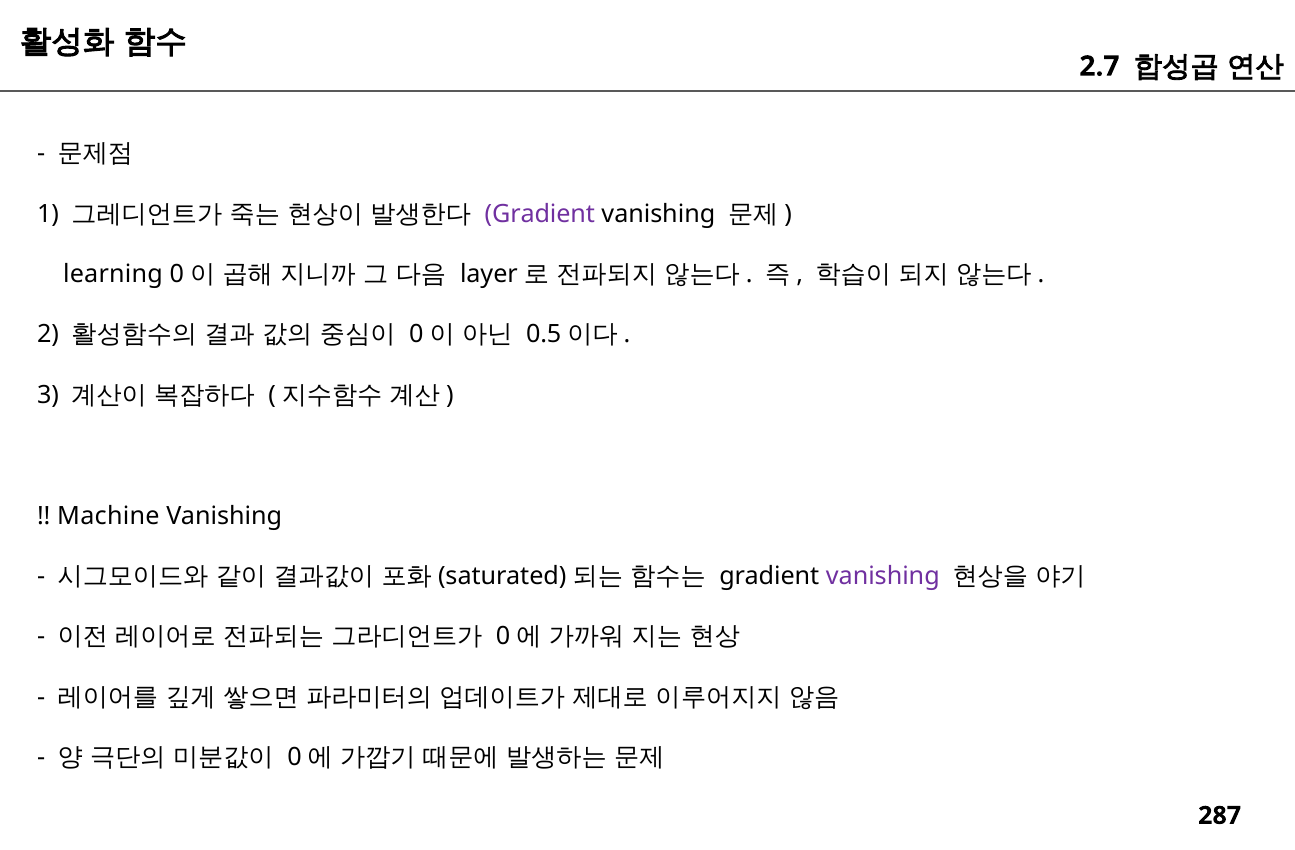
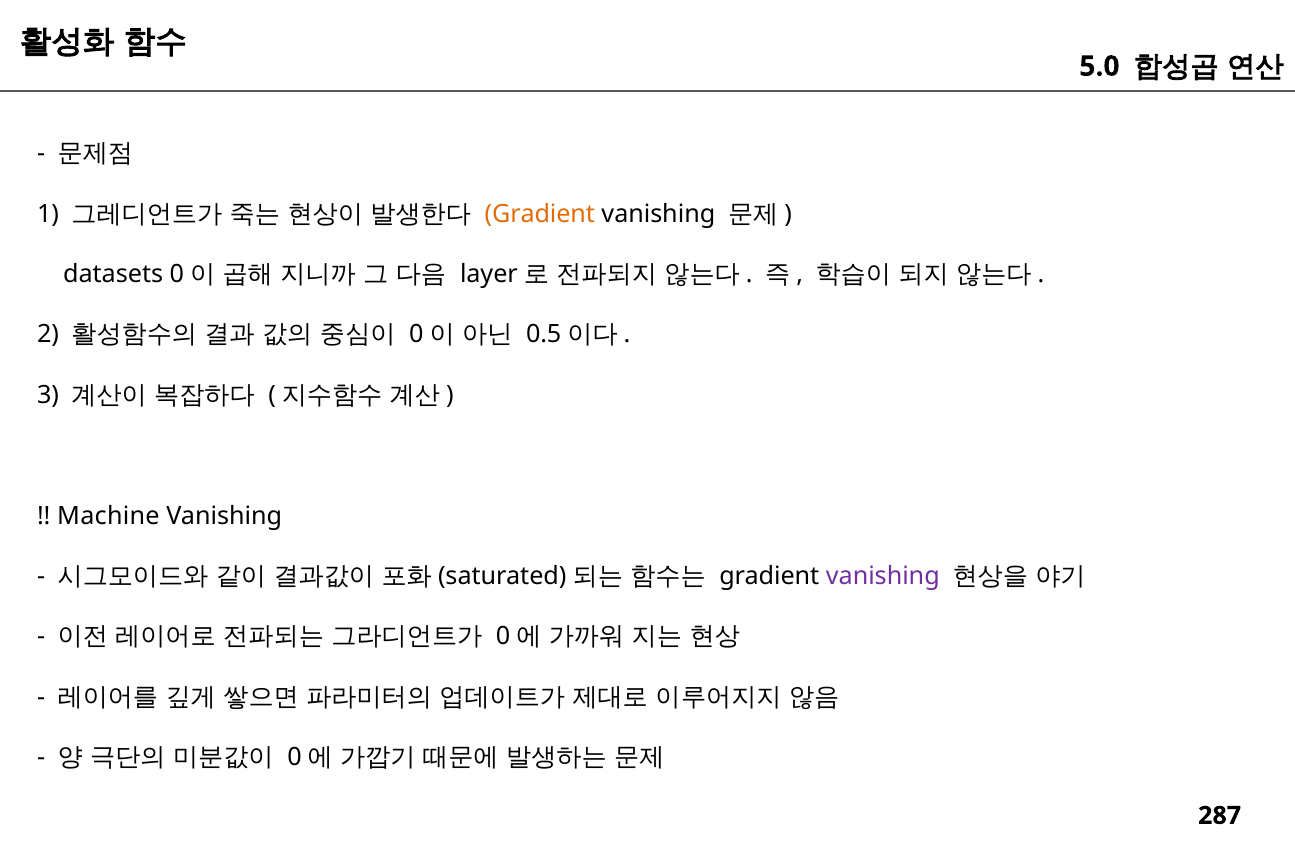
2.7: 2.7 -> 5.0 (1099, 66)
Gradient colour: purple -> orange (540, 214)
learning: learning -> datasets (113, 274)
